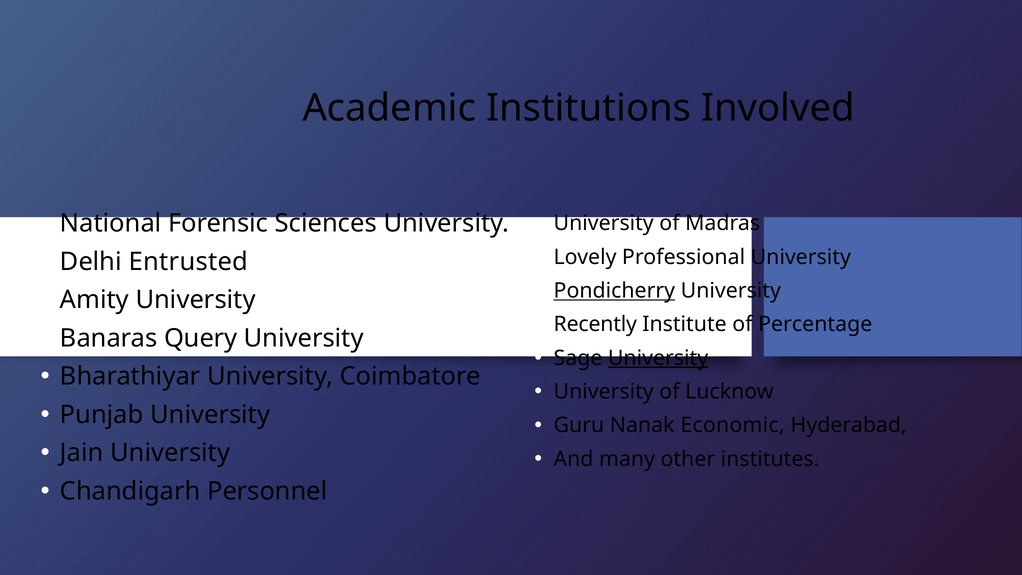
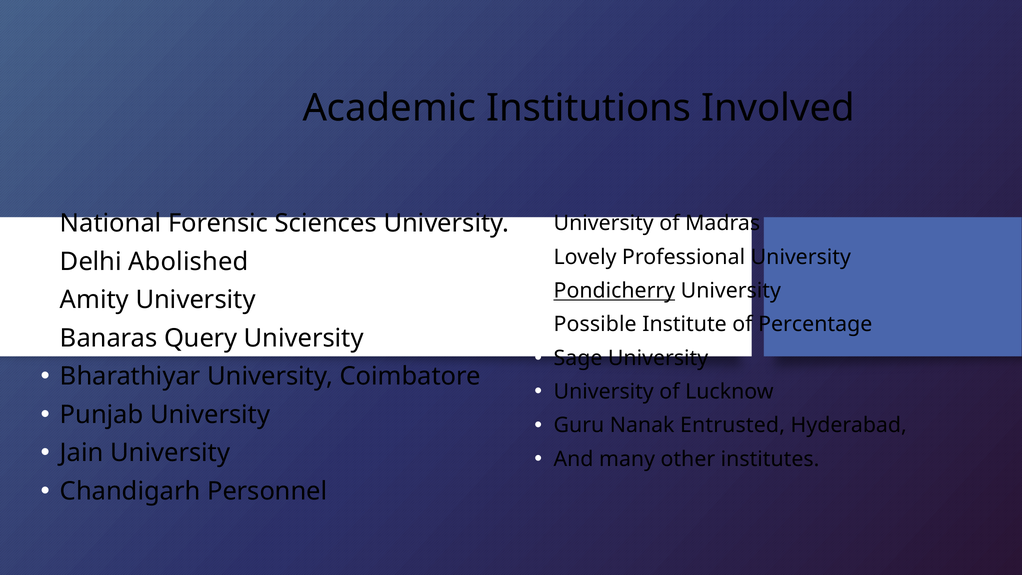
Entrusted: Entrusted -> Abolished (188, 262)
Recently: Recently -> Possible (595, 324)
University underline: present -> none (658, 358)
Economic: Economic -> Entrusted (733, 425)
